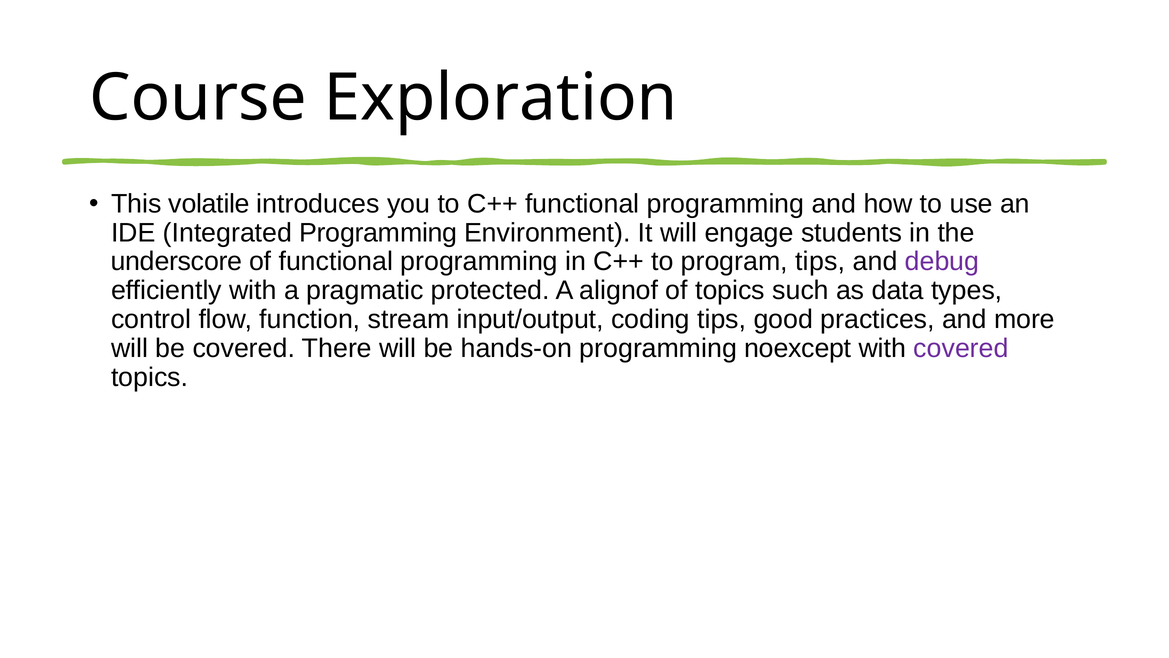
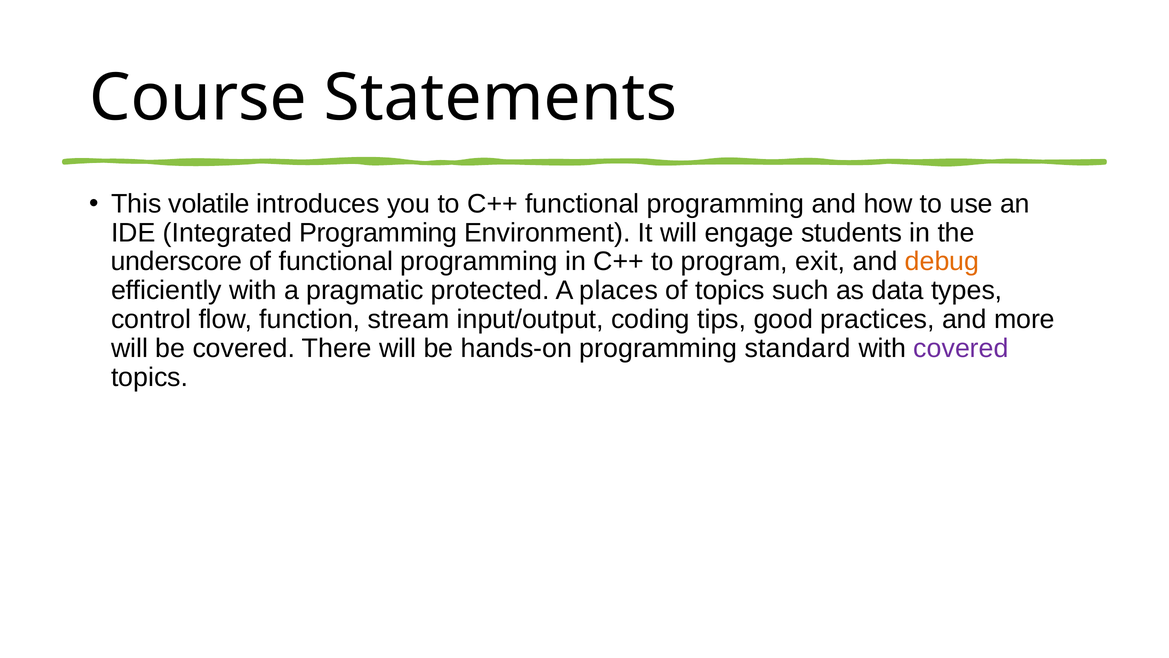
Exploration: Exploration -> Statements (501, 98)
program tips: tips -> exit (820, 261)
debug colour: purple -> orange (942, 261)
alignof: alignof -> places (619, 290)
noexcept: noexcept -> standard (798, 348)
